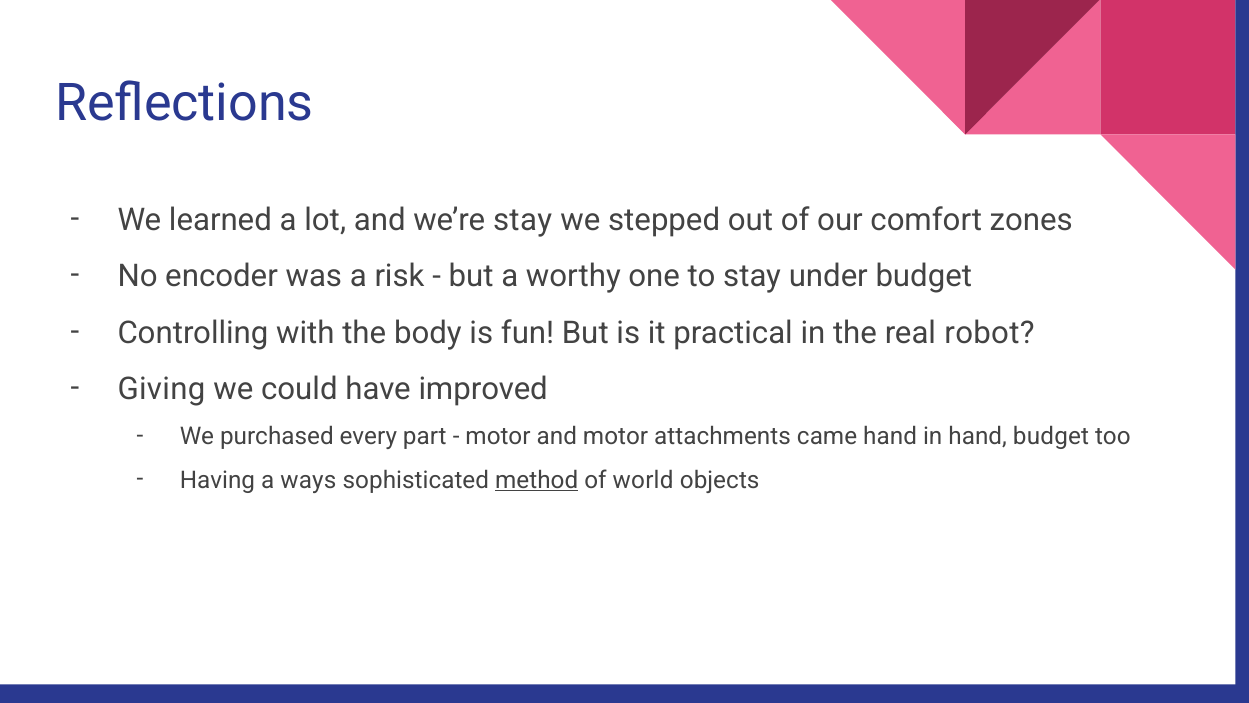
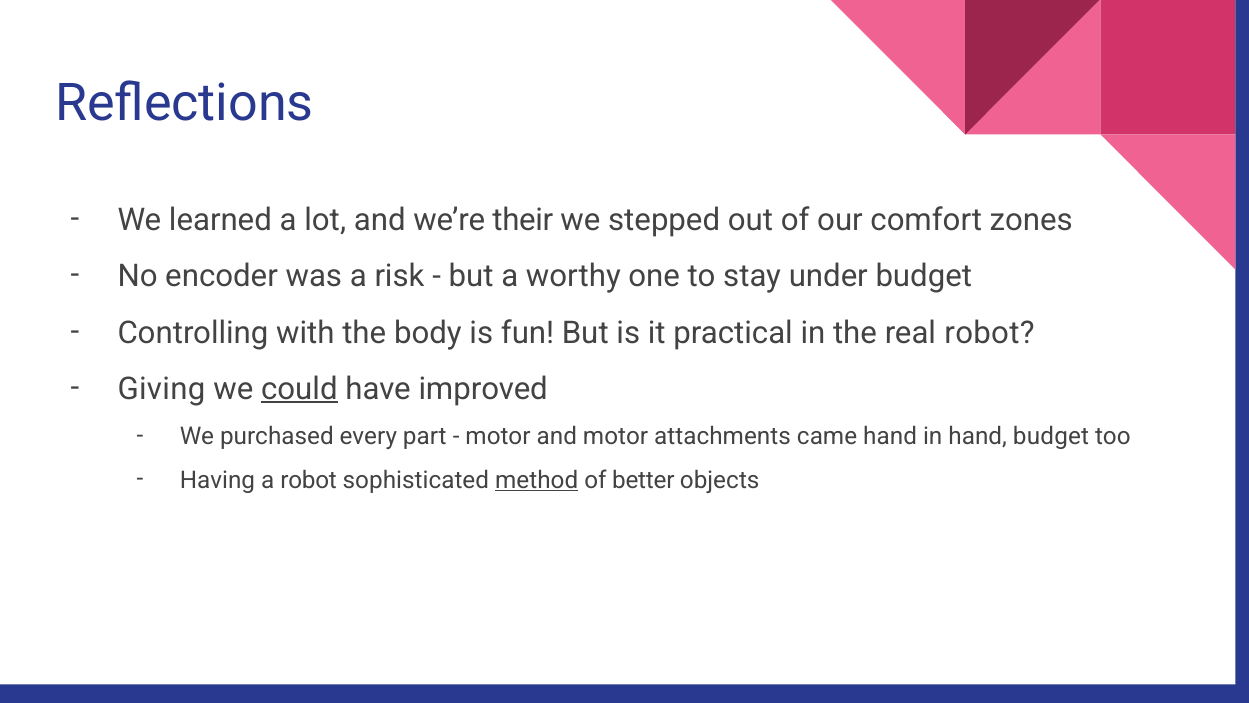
we’re stay: stay -> their (523, 220)
could underline: none -> present (299, 389)
a ways: ways -> robot (309, 480)
world: world -> better (643, 480)
